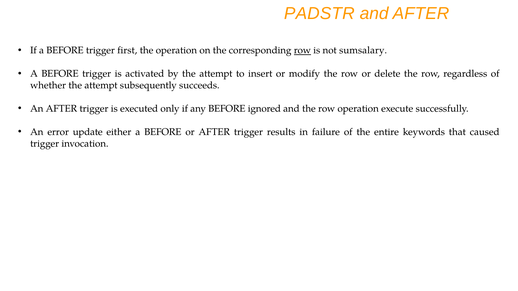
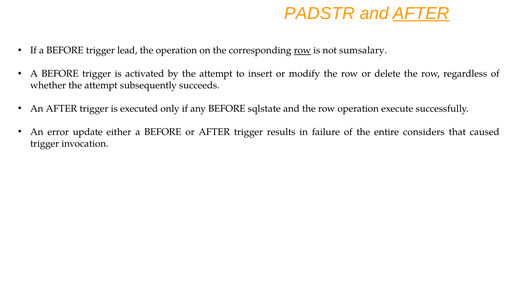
AFTER underline: none -> present (421, 13)
first: first -> lead (127, 50)
ignored: ignored -> sqlstate (264, 109)
keywords: keywords -> considers (424, 132)
